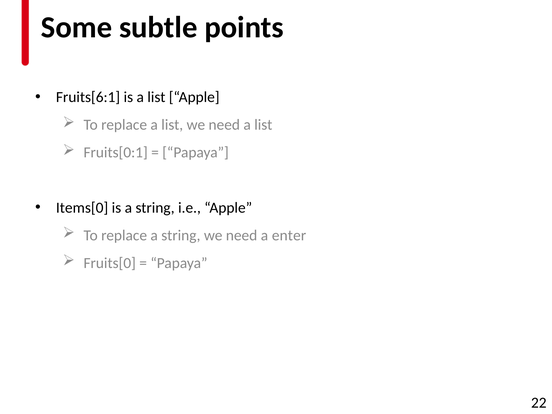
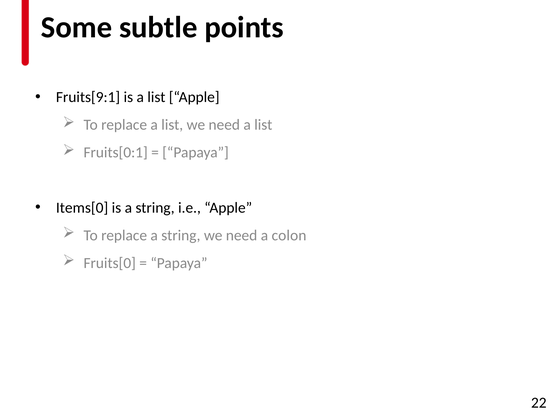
Fruits[6:1: Fruits[6:1 -> Fruits[9:1 (88, 97)
enter: enter -> colon (289, 235)
